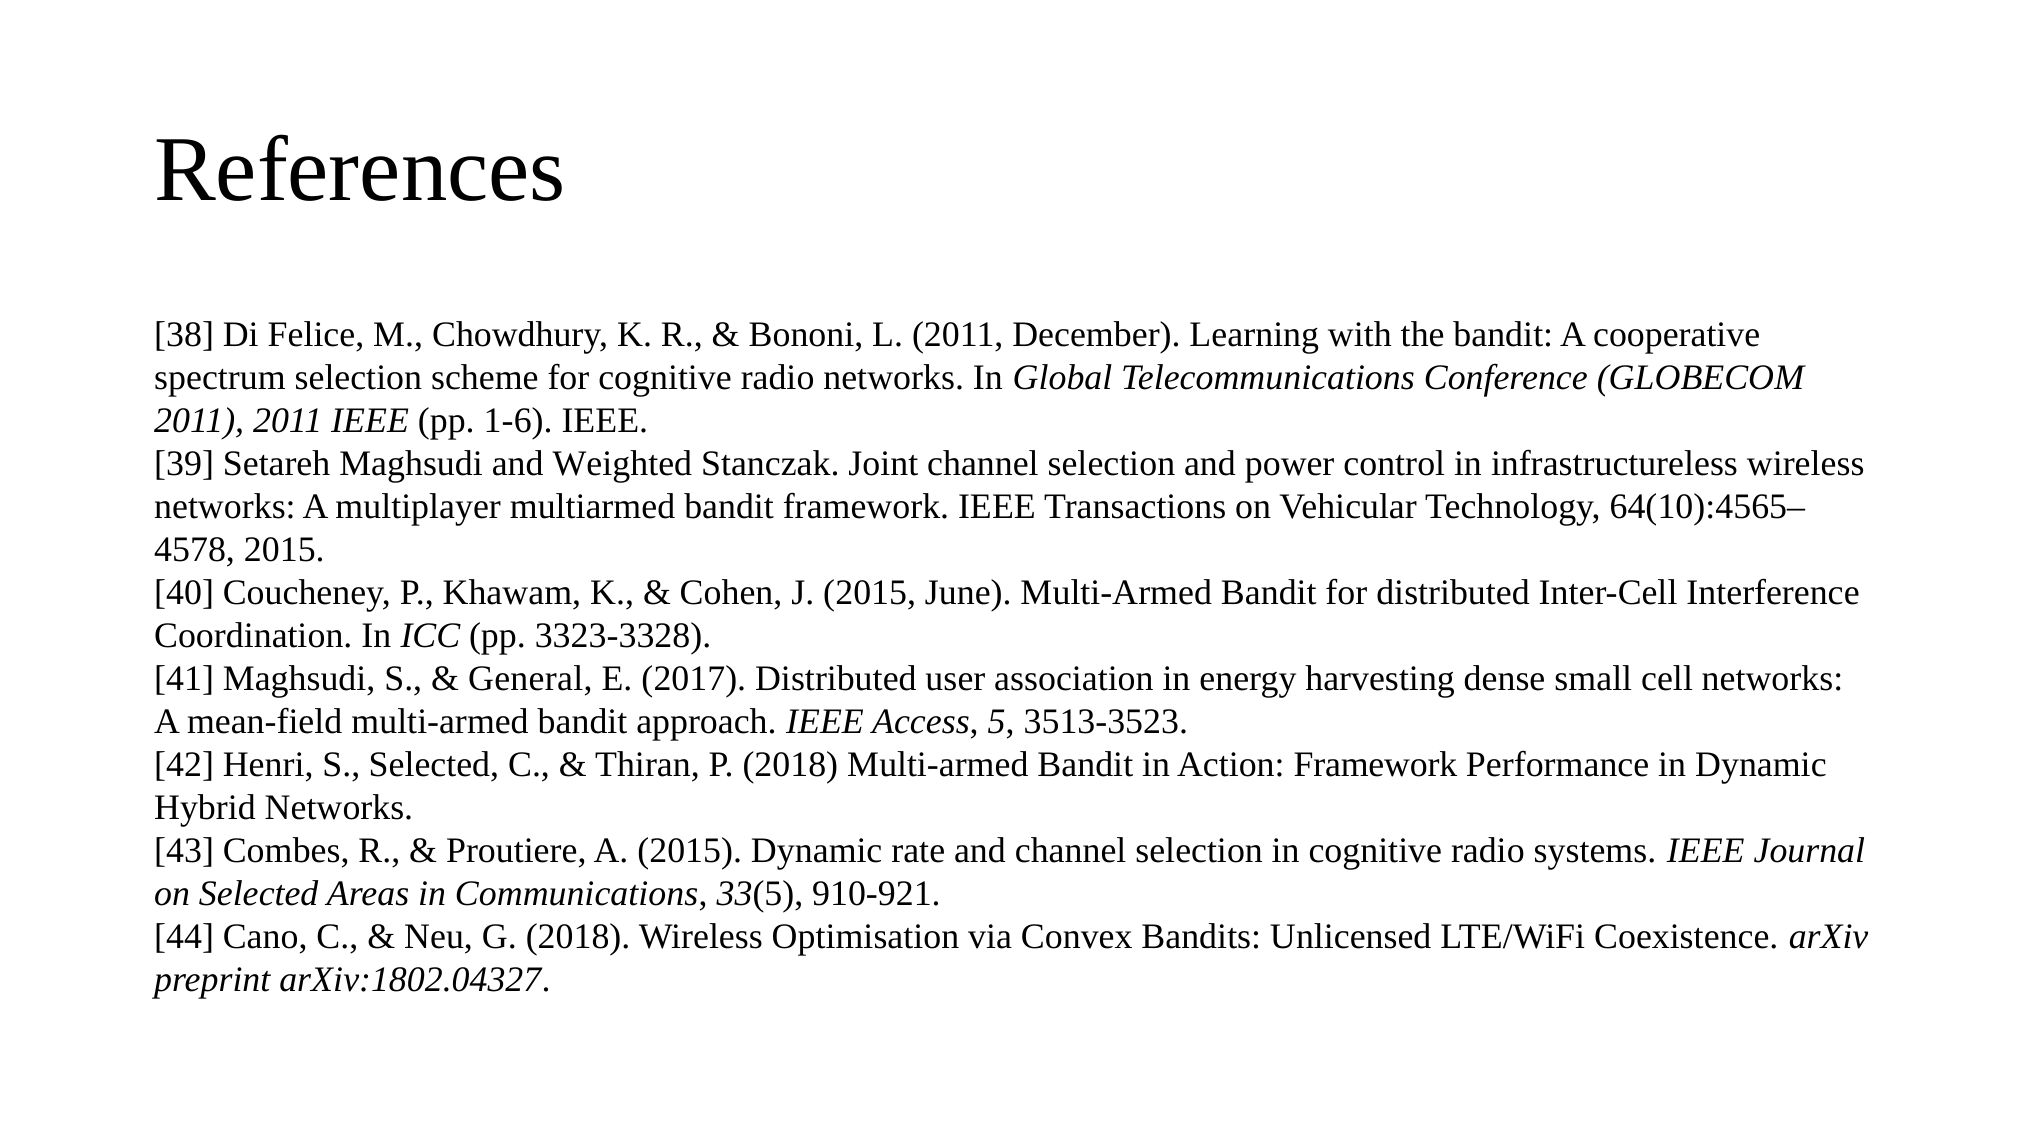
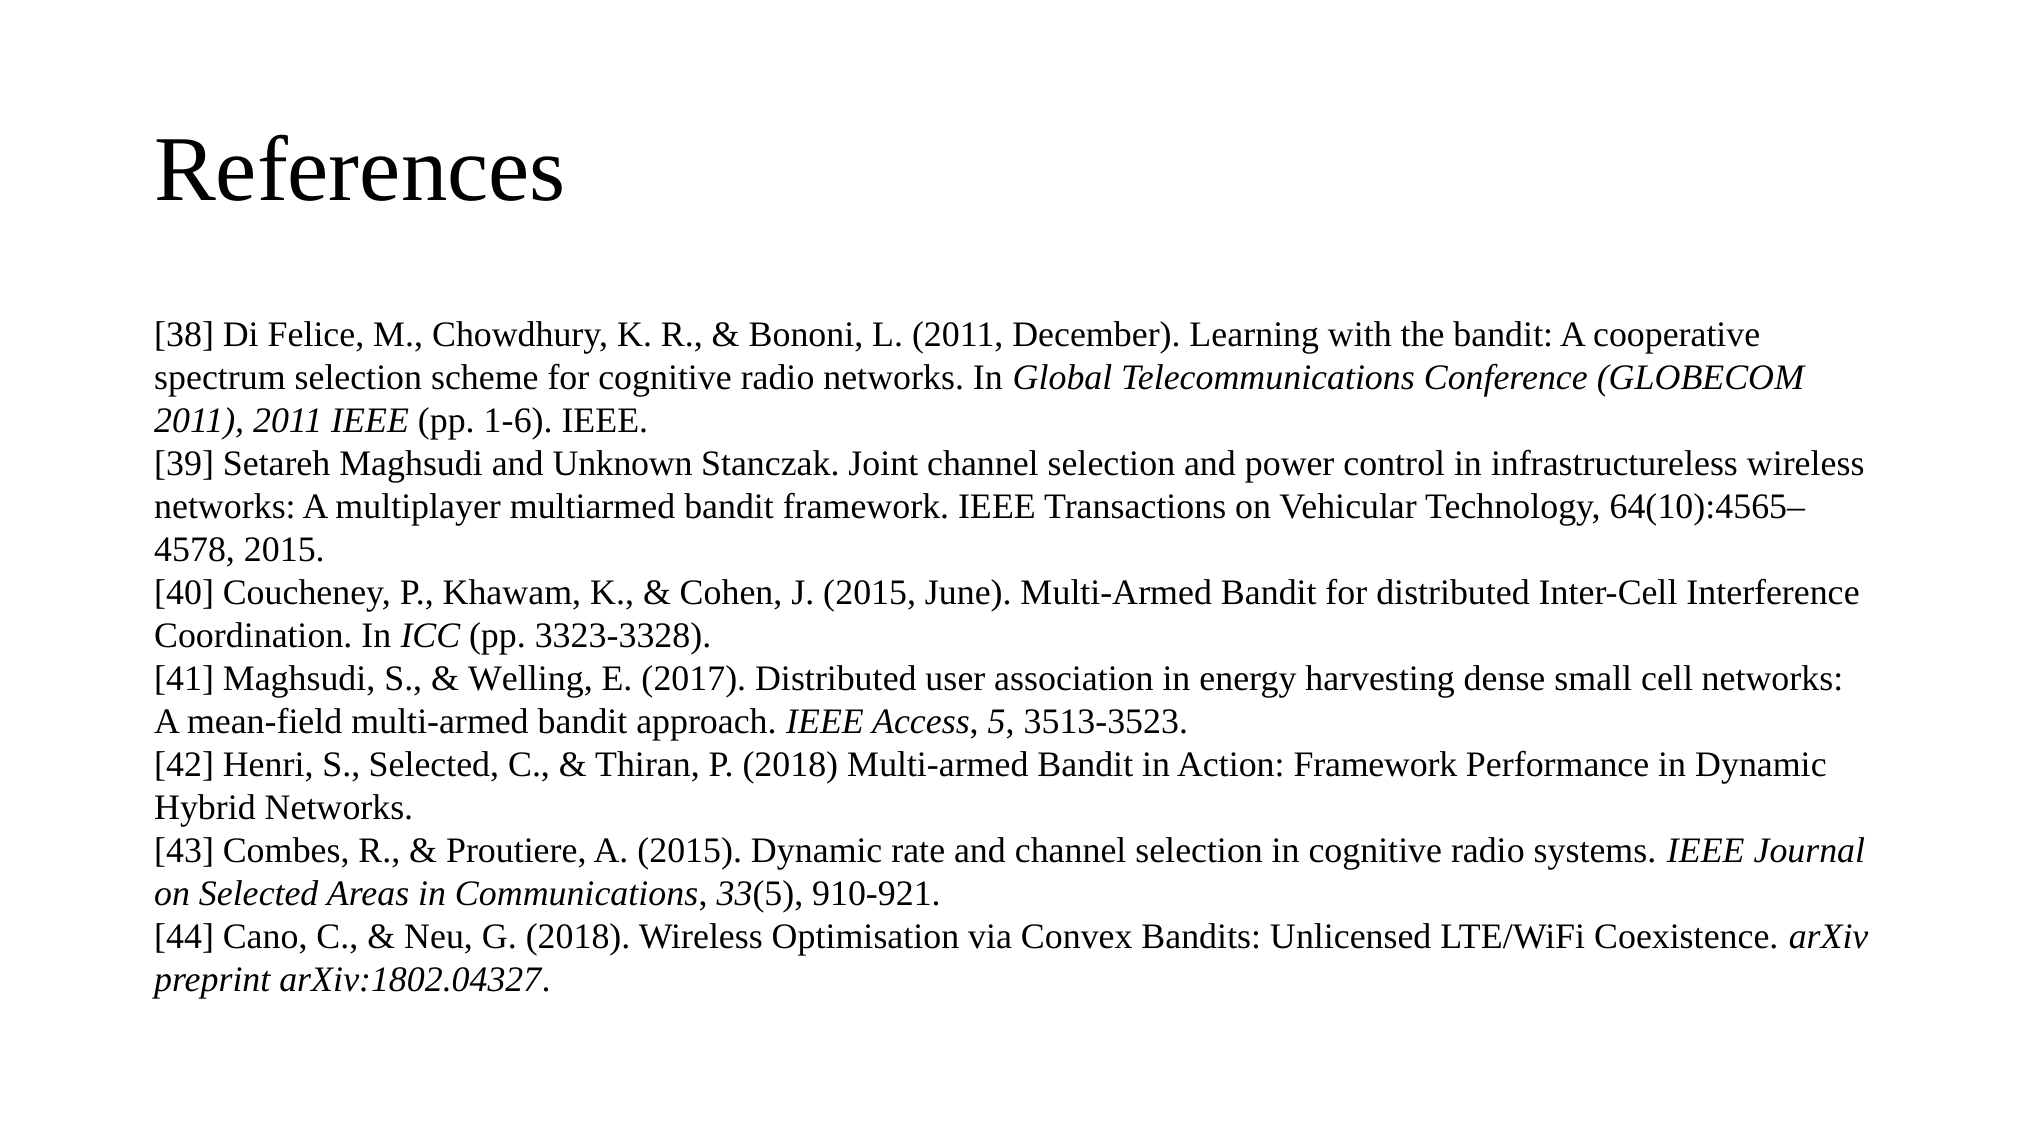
Weighted: Weighted -> Unknown (623, 464)
General: General -> Welling (530, 679)
